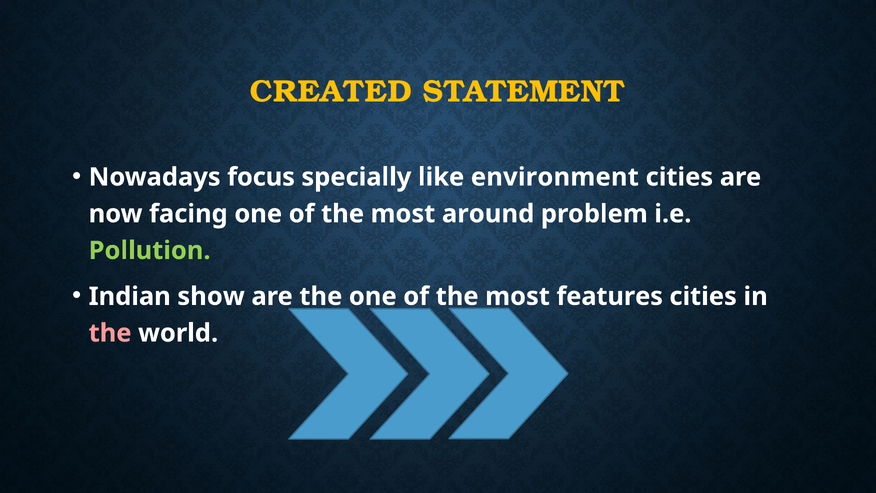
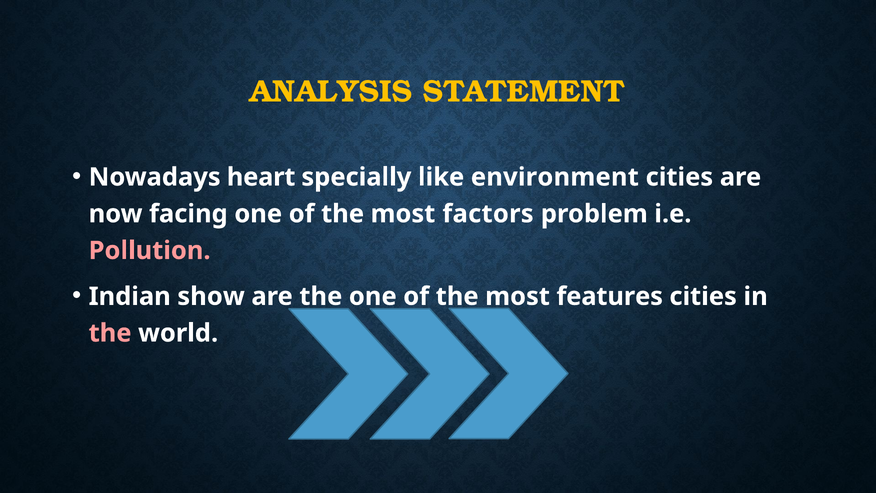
CREATED: CREATED -> ANALYSIS (331, 91)
focus: focus -> heart (261, 177)
around: around -> factors (488, 214)
Pollution colour: light green -> pink (150, 250)
